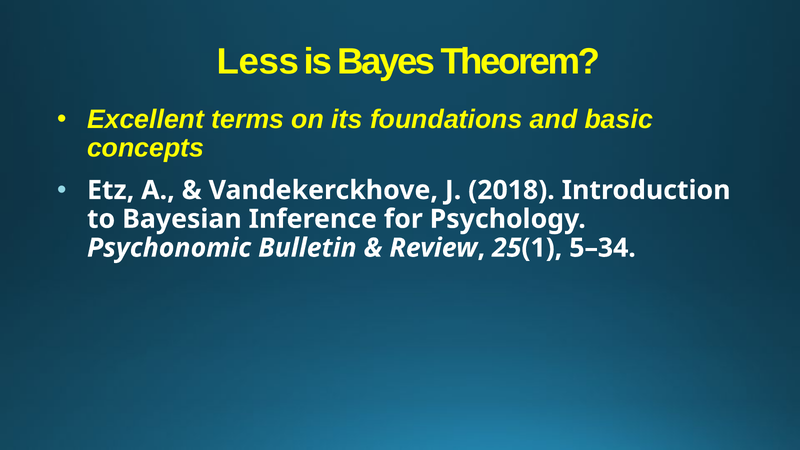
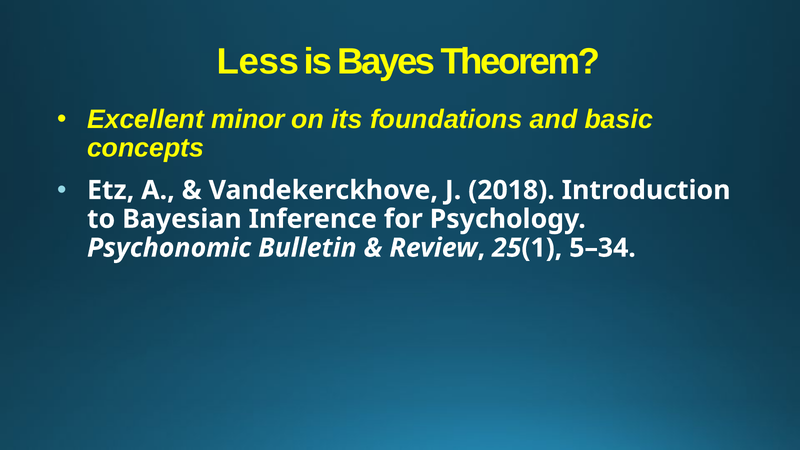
terms: terms -> minor (248, 119)
